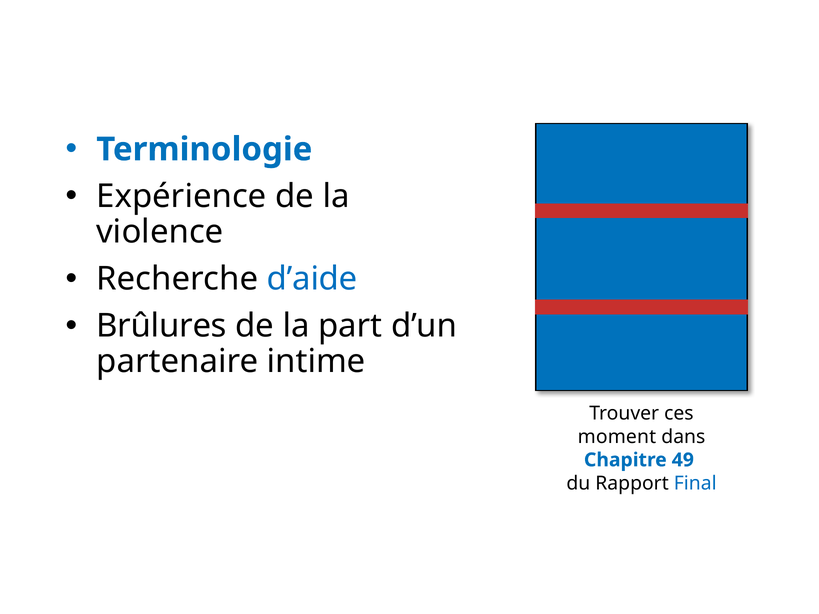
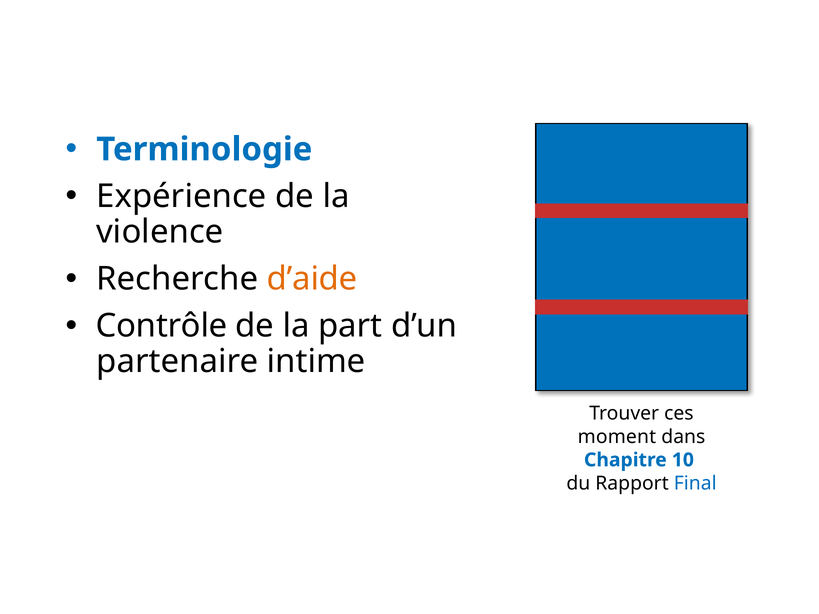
d’aide colour: blue -> orange (312, 279)
Brûlures: Brûlures -> Contrôle (162, 326)
49: 49 -> 10 (683, 460)
